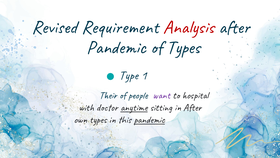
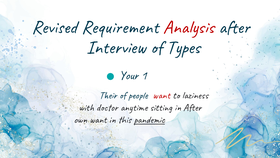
Pandemic: Pandemic -> Interview (116, 47)
Type: Type -> Your (129, 75)
want colour: purple -> red (161, 95)
hospital: hospital -> laziness (195, 95)
anytime underline: present -> none (134, 107)
own types: types -> want (98, 119)
